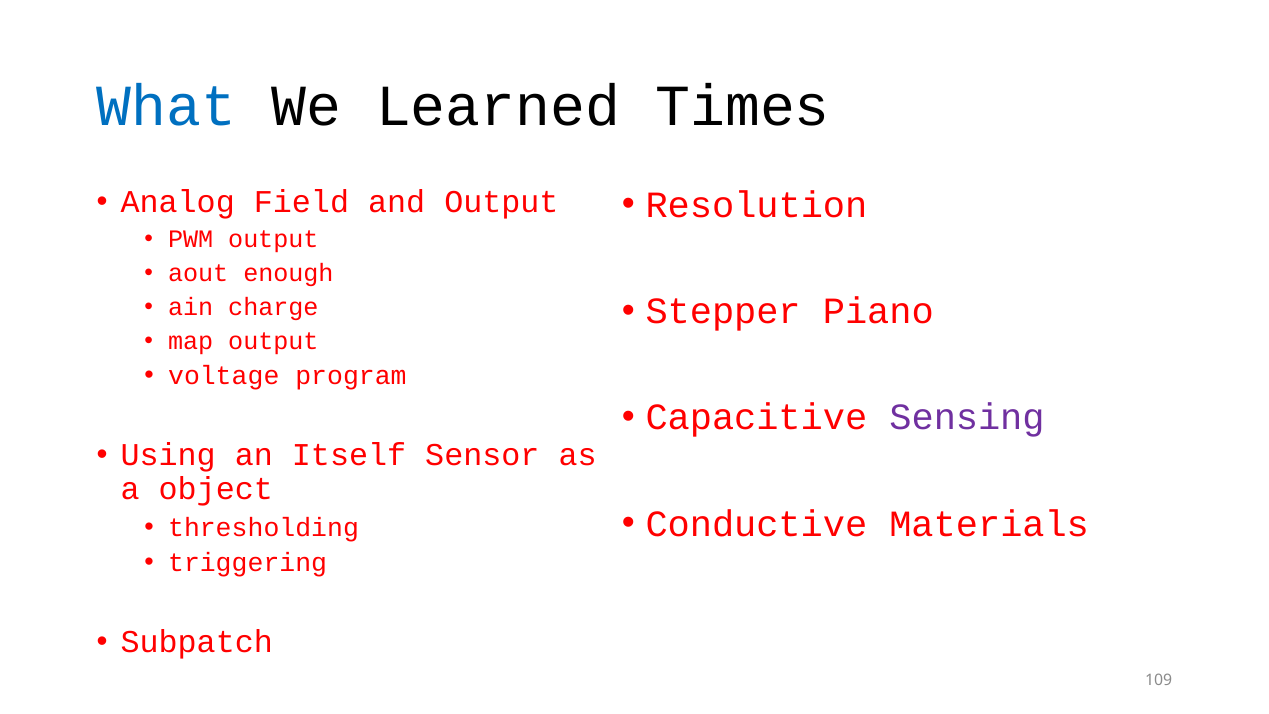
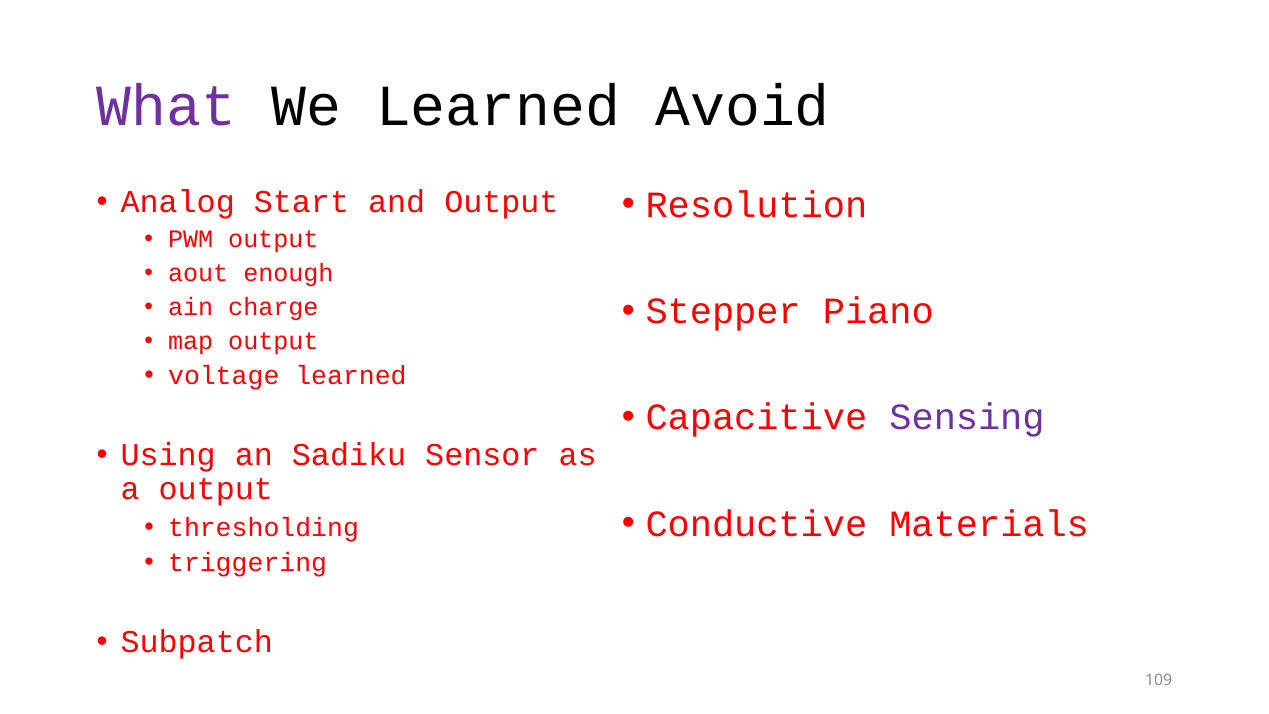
What colour: blue -> purple (167, 107)
Times: Times -> Avoid (743, 107)
Field: Field -> Start (301, 202)
voltage program: program -> learned (351, 375)
Itself: Itself -> Sadiku (349, 455)
a object: object -> output (216, 489)
